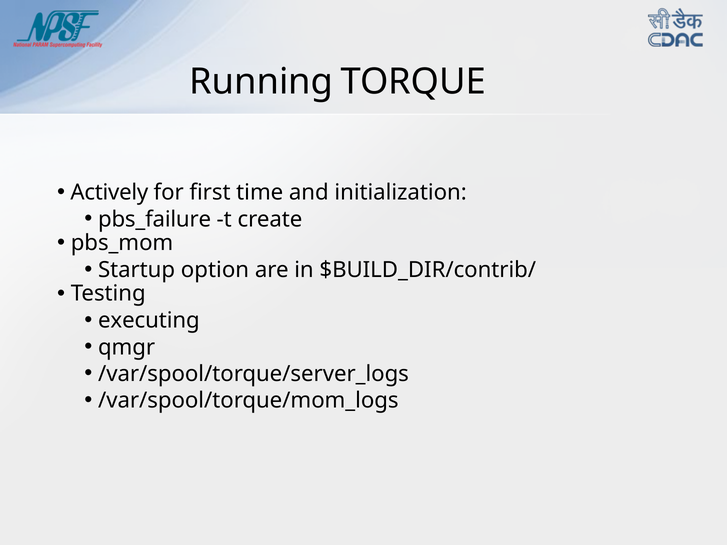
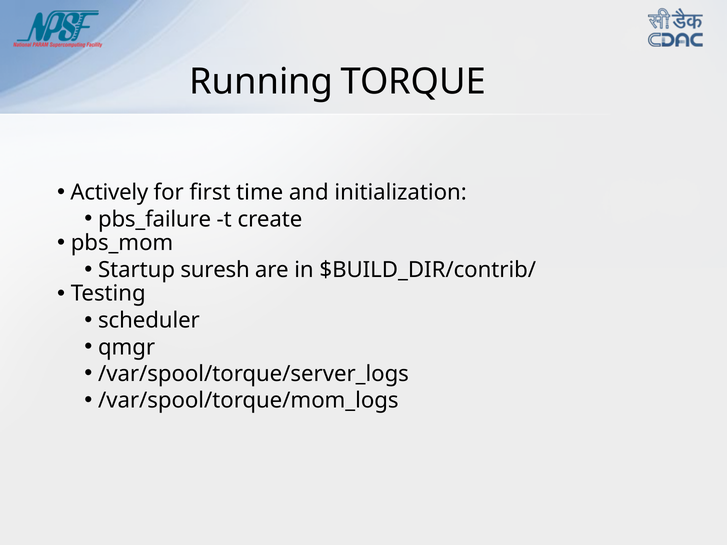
option: option -> suresh (215, 270)
executing: executing -> scheduler (149, 321)
